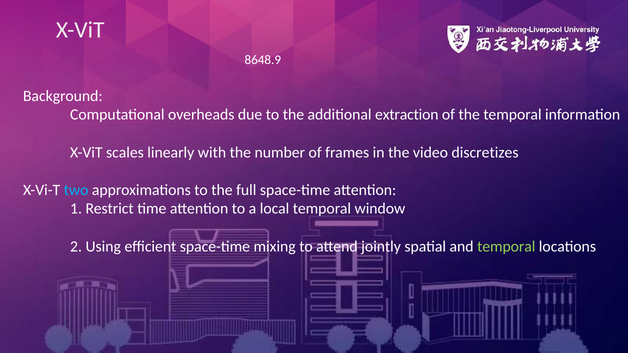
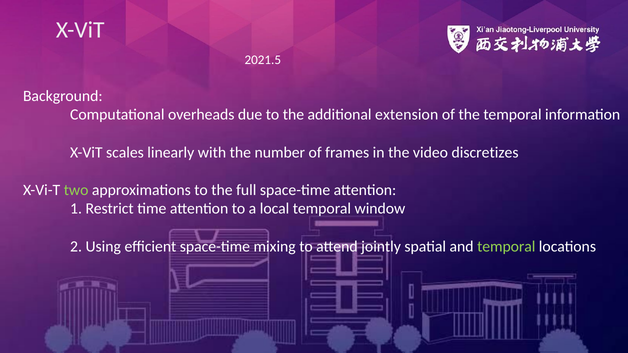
8648.9: 8648.9 -> 2021.5 (263, 60)
extraction: extraction -> extension (407, 115)
two colour: light blue -> light green (76, 190)
